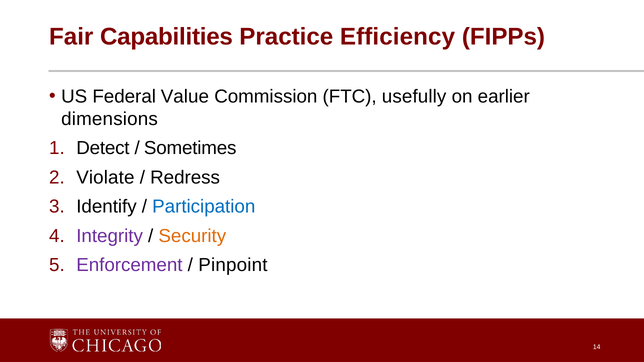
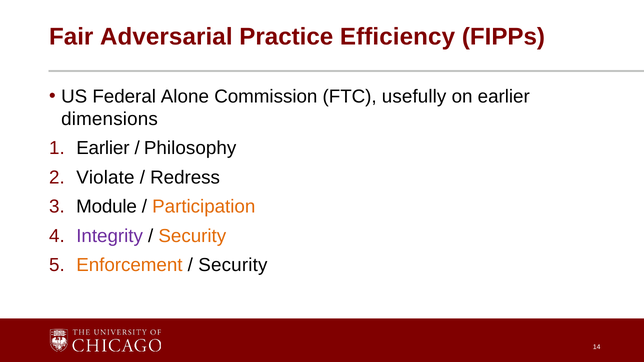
Capabilities: Capabilities -> Adversarial (166, 37)
Value: Value -> Alone (185, 97)
Detect: Detect -> Earlier (103, 148)
Sometimes: Sometimes -> Philosophy (190, 148)
Identify: Identify -> Module (107, 207)
Participation colour: blue -> orange (204, 207)
Enforcement colour: purple -> orange (129, 265)
Pinpoint: Pinpoint -> Security (233, 265)
